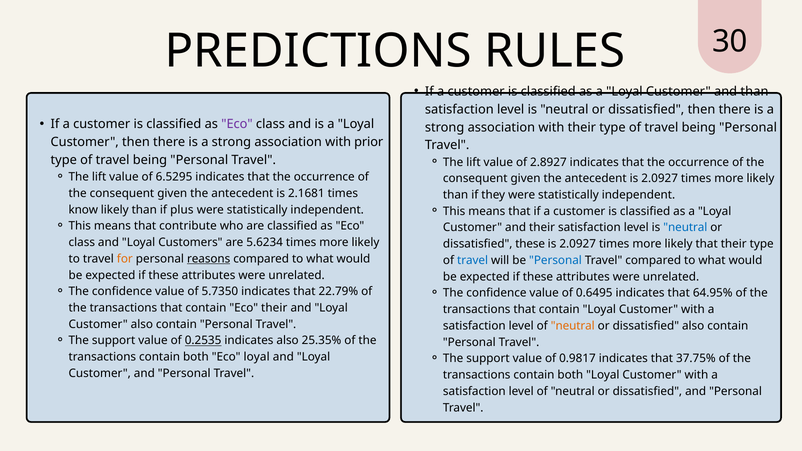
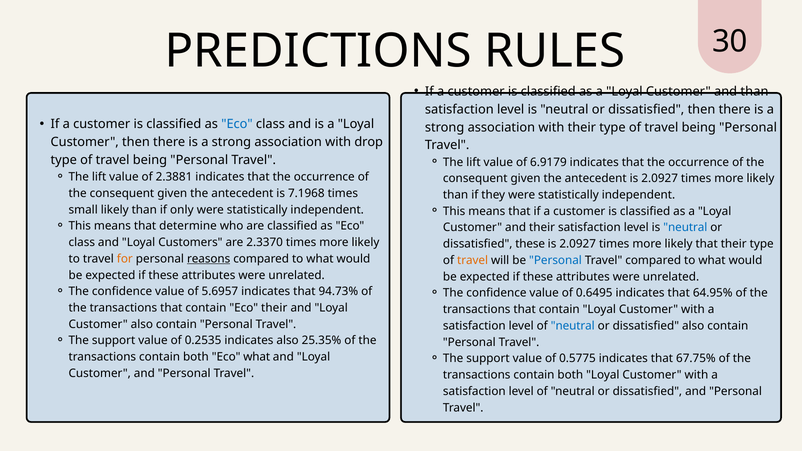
Eco colour: purple -> blue (237, 124)
prior: prior -> drop (369, 142)
2.8927: 2.8927 -> 6.9179 (548, 162)
6.5295: 6.5295 -> 2.3881 (174, 177)
2.1681: 2.1681 -> 7.1968 (306, 193)
know: know -> small (83, 210)
plus: plus -> only (182, 210)
contribute: contribute -> determine (188, 226)
5.6234: 5.6234 -> 2.3370 (265, 243)
travel colour: blue -> orange (473, 260)
5.7350: 5.7350 -> 5.6957 (220, 292)
22.79%: 22.79% -> 94.73% (338, 292)
neutral colour: orange -> blue (573, 326)
0.2535 underline: present -> none (203, 341)
0.9817: 0.9817 -> 0.5775 (577, 359)
37.75%: 37.75% -> 67.75% (696, 359)
Eco loyal: loyal -> what (257, 357)
